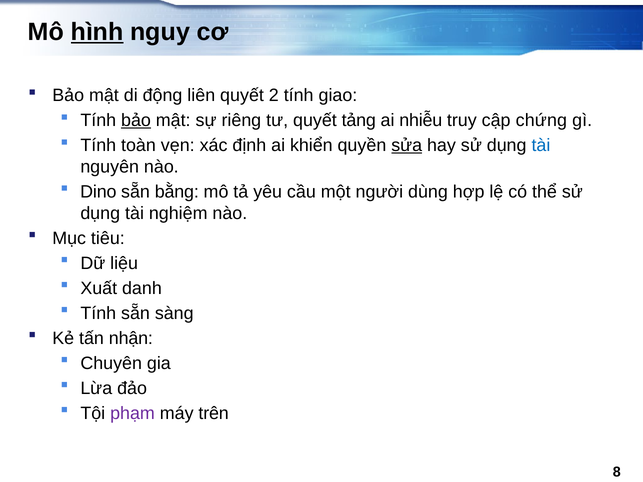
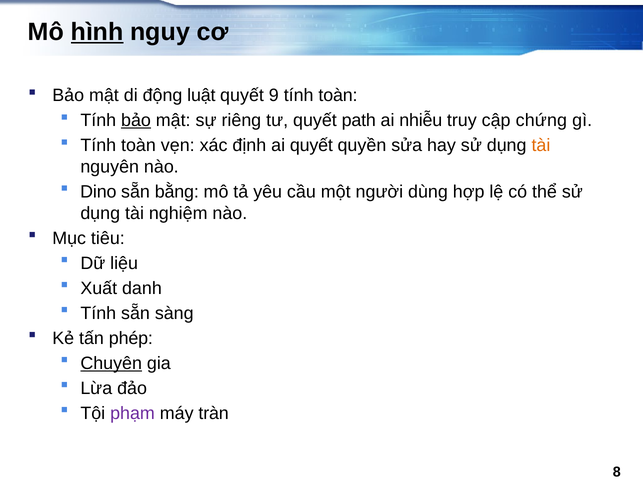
liên: liên -> luật (201, 96)
2: 2 -> 9 (274, 96)
giao: giao -> toàn (338, 96)
tảng: tảng -> path (359, 121)
ai khiển: khiển -> quyết (311, 146)
sửa underline: present -> none (407, 146)
tài colour: blue -> orange (541, 146)
nhận: nhận -> phép (131, 339)
Chuyên underline: none -> present (111, 364)
trên: trên -> tràn (214, 414)
